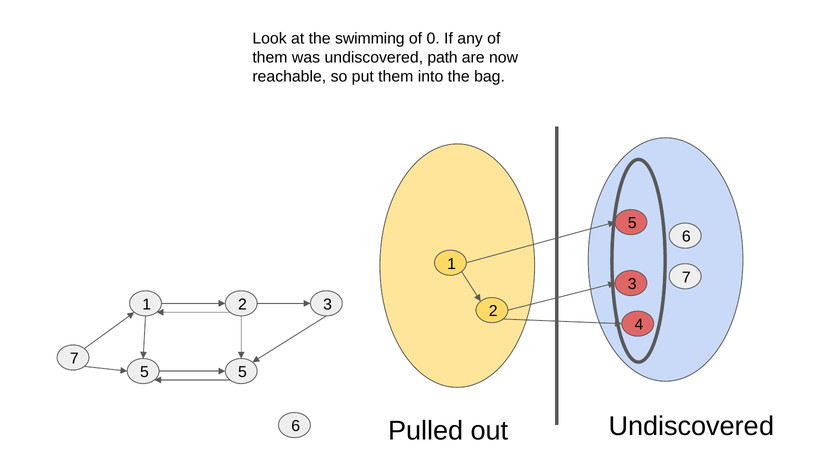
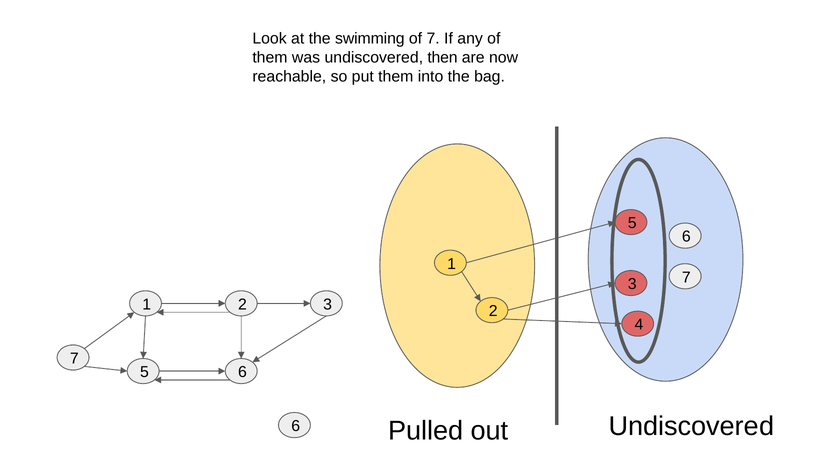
of 0: 0 -> 7 (433, 38)
path: path -> then (443, 57)
5 5: 5 -> 6 (242, 372)
